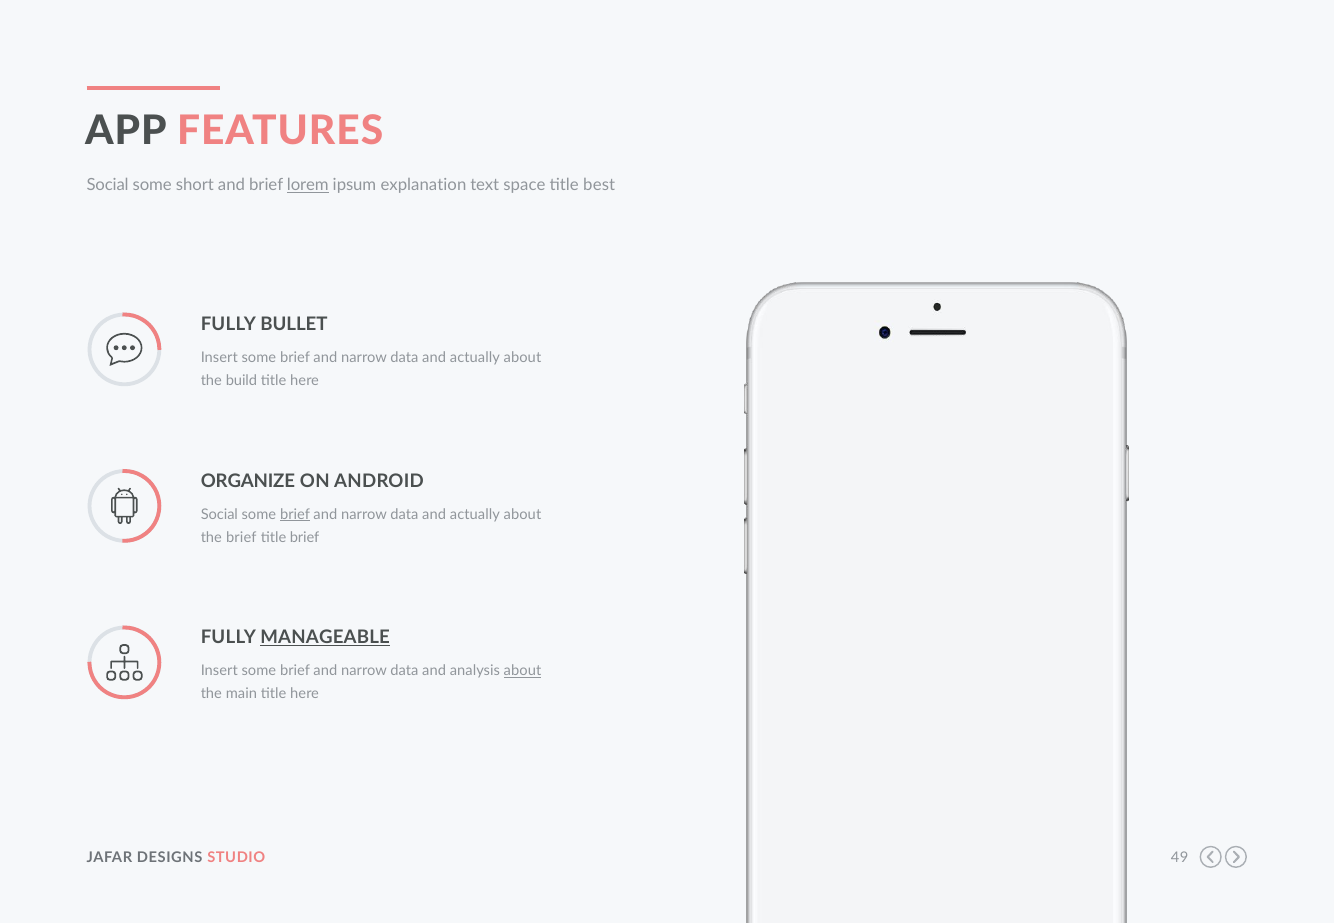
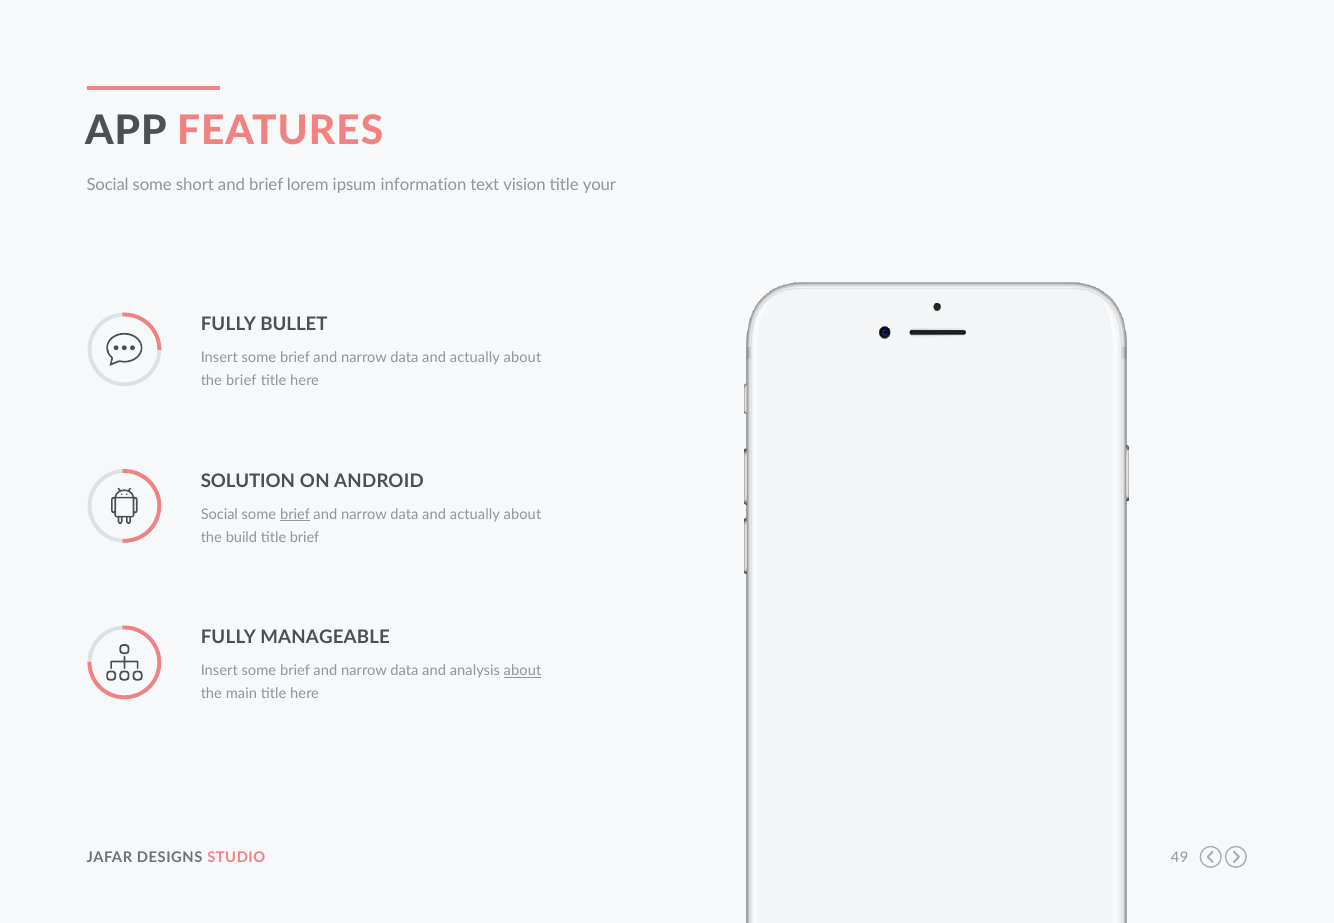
lorem underline: present -> none (308, 186)
explanation: explanation -> information (423, 186)
space: space -> vision (525, 186)
best: best -> your (599, 186)
the build: build -> brief (241, 381)
ORGANIZE: ORGANIZE -> SOLUTION (248, 481)
the brief: brief -> build (241, 538)
MANAGEABLE underline: present -> none (325, 638)
